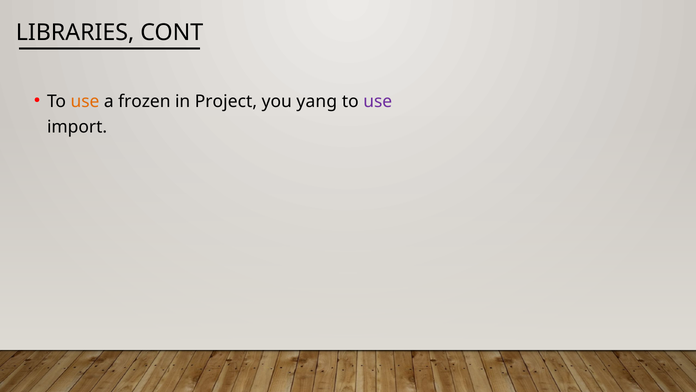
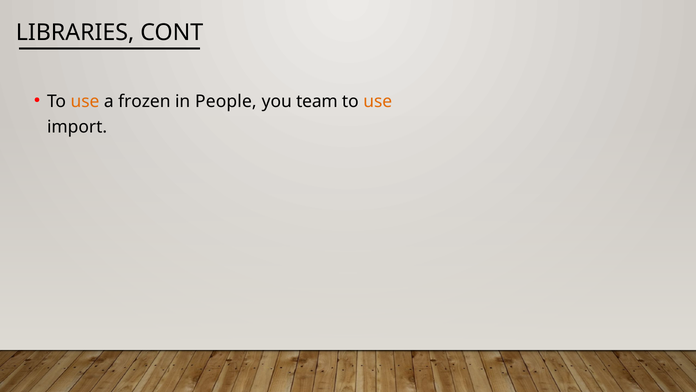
Project: Project -> People (226, 102)
yang: yang -> team (317, 102)
use colour: purple -> orange (378, 102)
